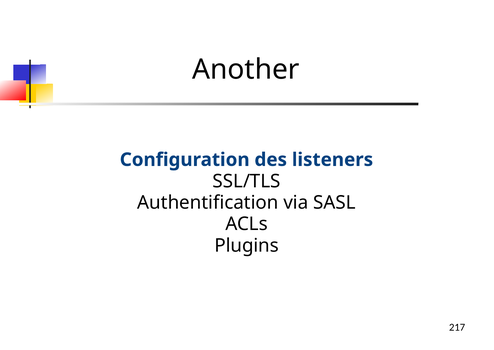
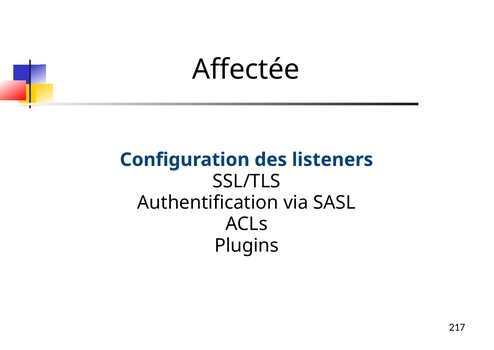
Another: Another -> Affectée (246, 70)
